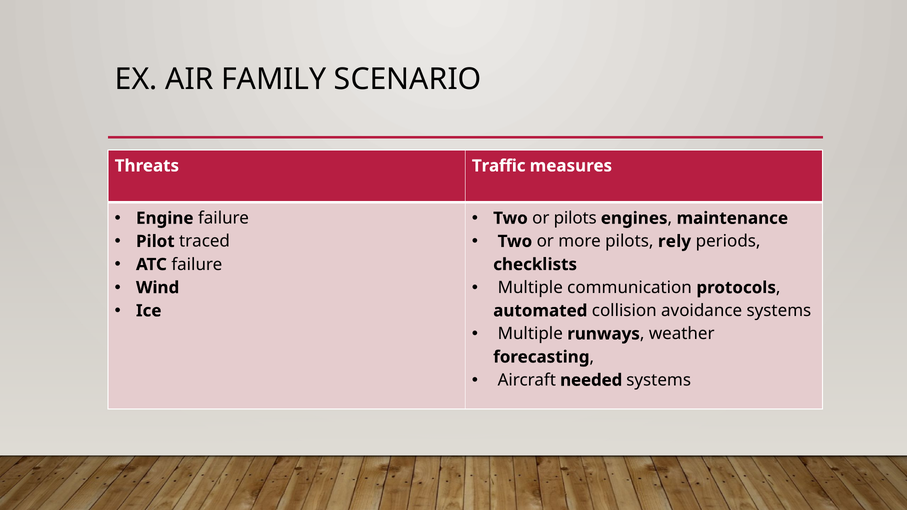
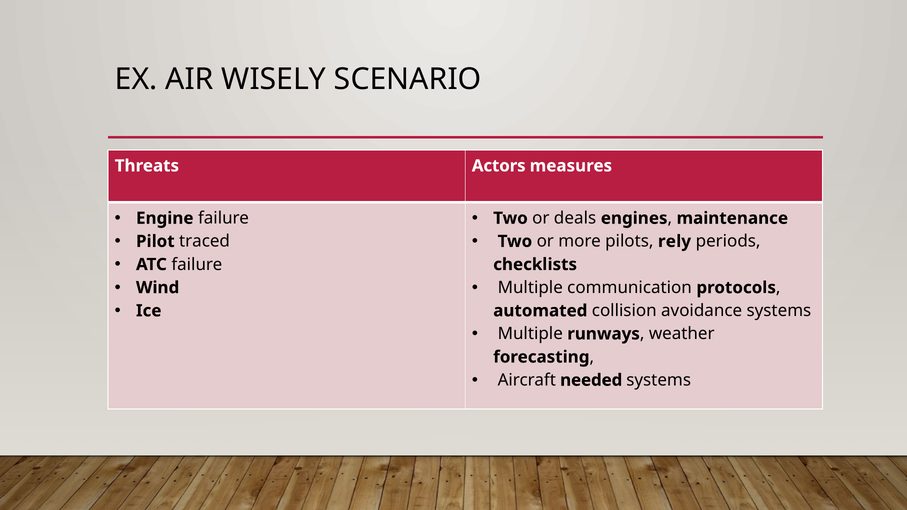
FAMILY: FAMILY -> WISELY (274, 79)
Traffic: Traffic -> Actors (499, 166)
or pilots: pilots -> deals (575, 218)
